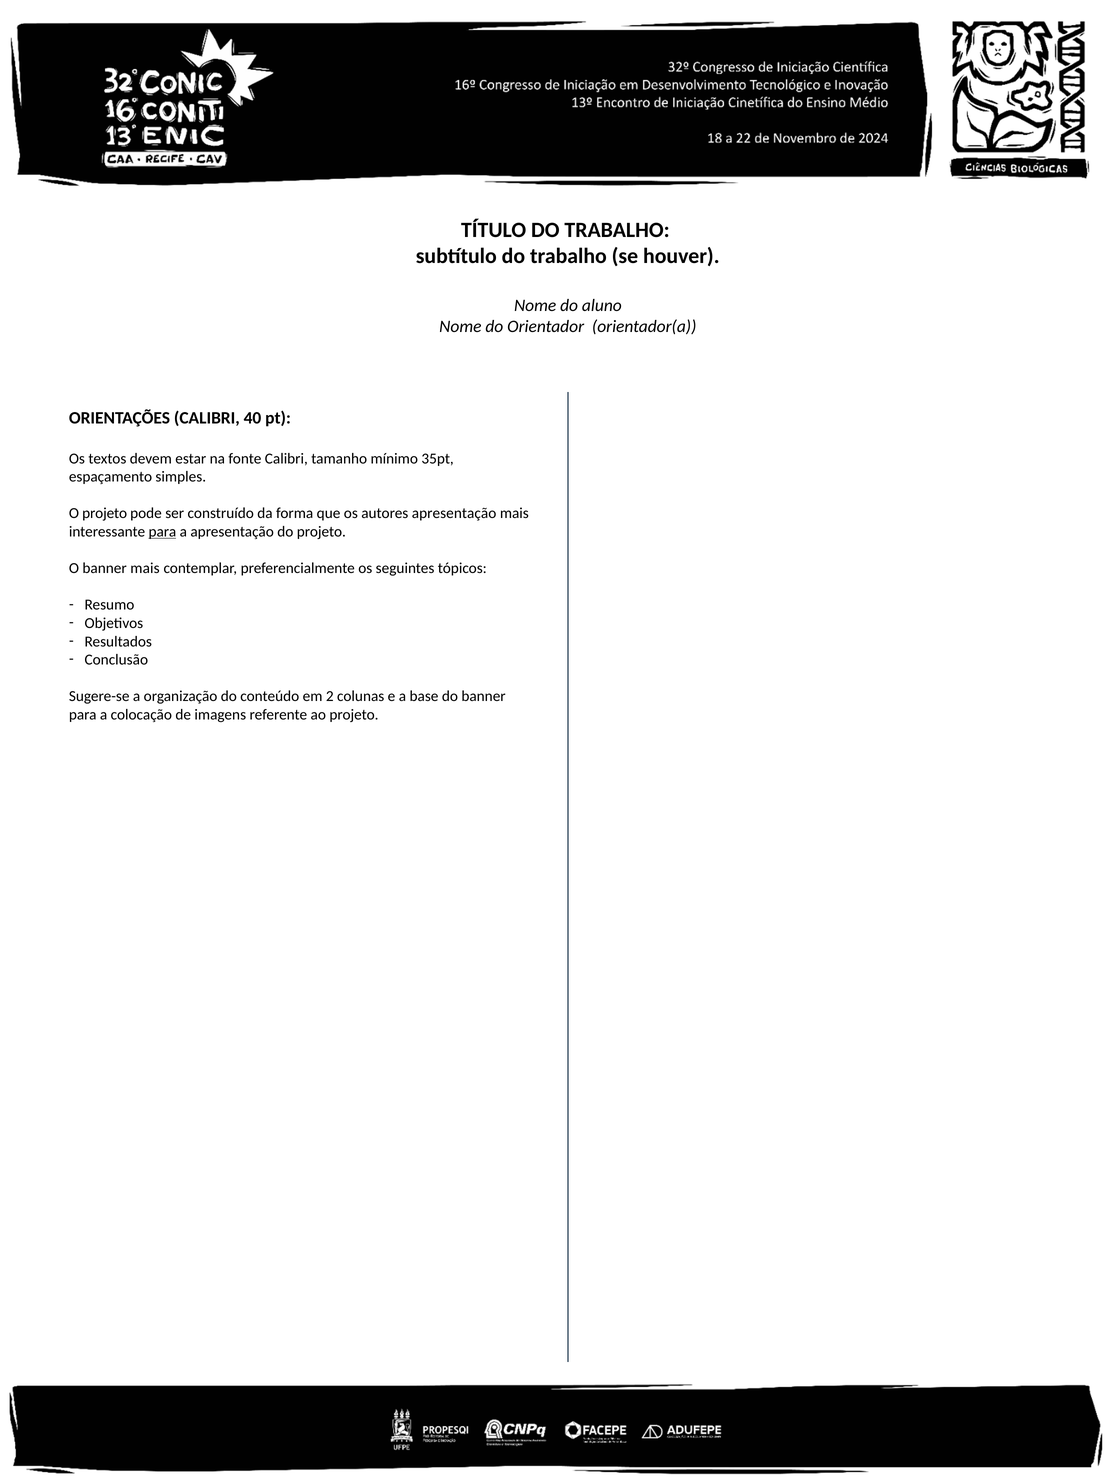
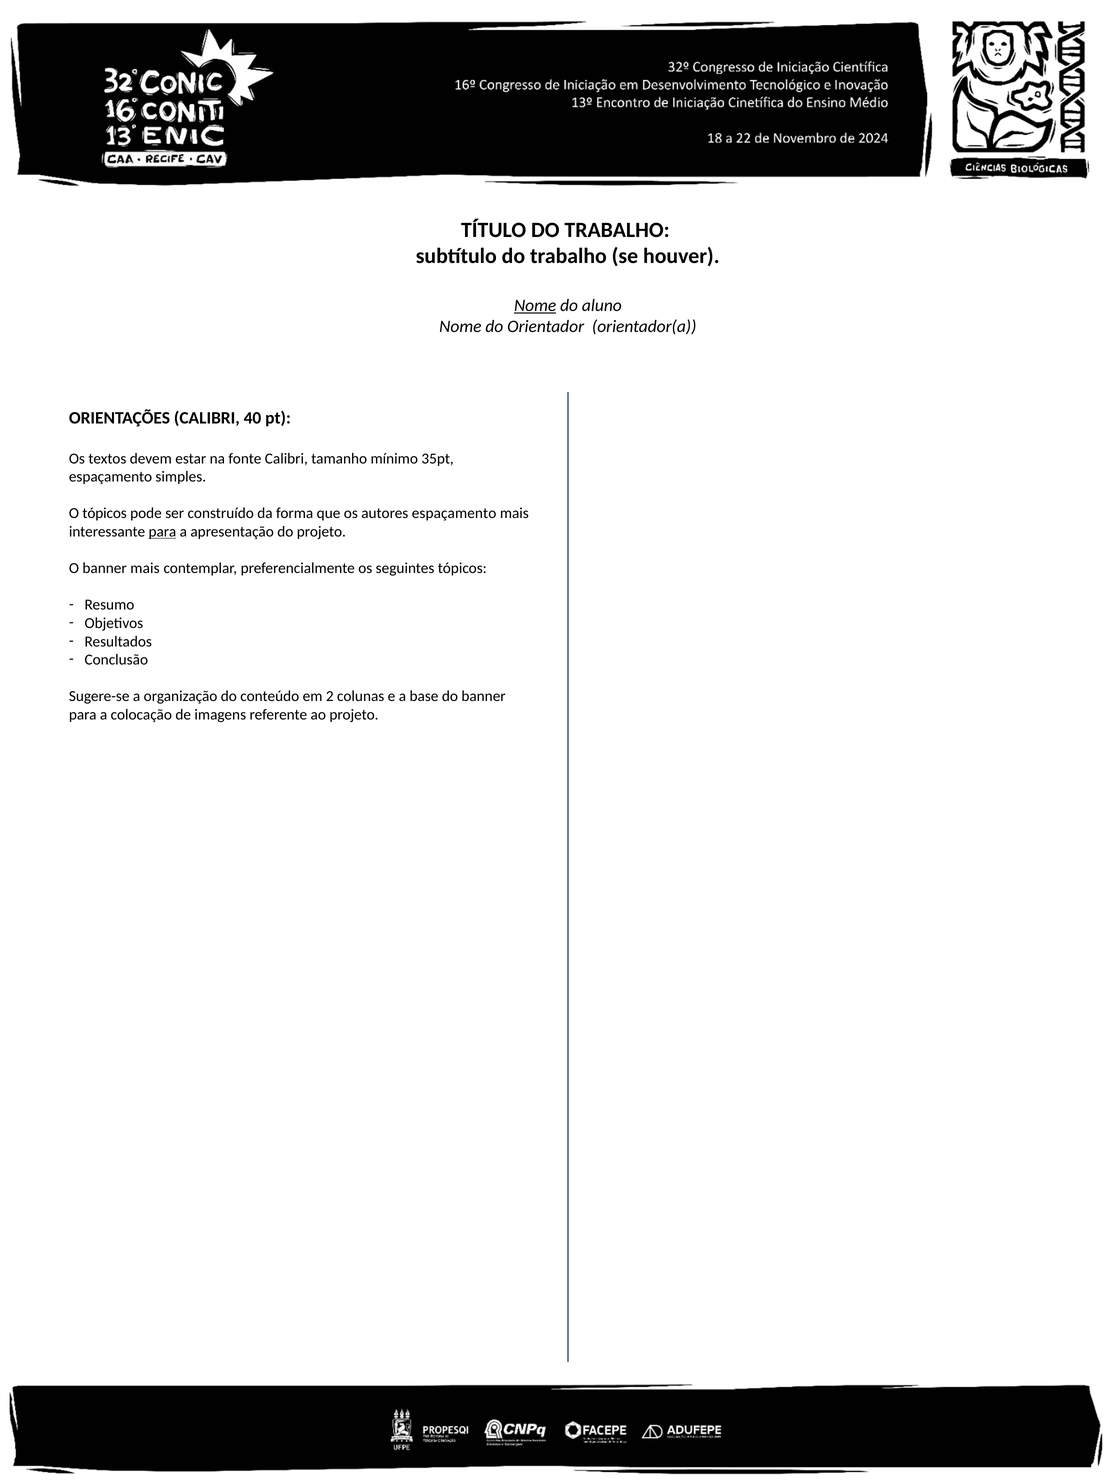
Nome underline: none -> present (535, 306)
O projeto: projeto -> tópicos (105, 514)
autores apresentação: apresentação -> espaçamento (454, 514)
